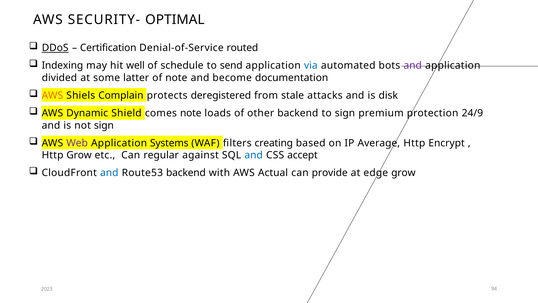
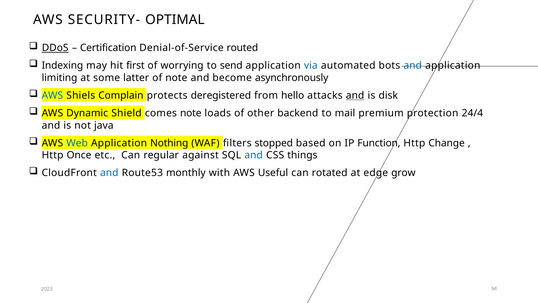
well: well -> first (135, 66)
schedule: schedule -> worrying (182, 66)
and colour: purple -> blue (413, 66)
divided: divided -> limiting (59, 78)
documentation: documentation -> asynchronously (292, 78)
AWS colour: orange -> blue (52, 95)
stale: stale -> hello (293, 95)
and underline: none -> present (355, 95)
to sign: sign -> mail (345, 113)
24/9: 24/9 -> 24/4 (472, 113)
not sign: sign -> java (104, 125)
Web colour: purple -> blue (77, 143)
Systems: Systems -> Nothing (169, 143)
creating: creating -> stopped (274, 143)
Average: Average -> Function (379, 143)
Encrypt: Encrypt -> Change (447, 143)
Http Grow: Grow -> Once (79, 155)
accept: accept -> things (302, 155)
Route53 backend: backend -> monthly (186, 173)
Actual: Actual -> Useful (273, 173)
provide: provide -> rotated (330, 173)
